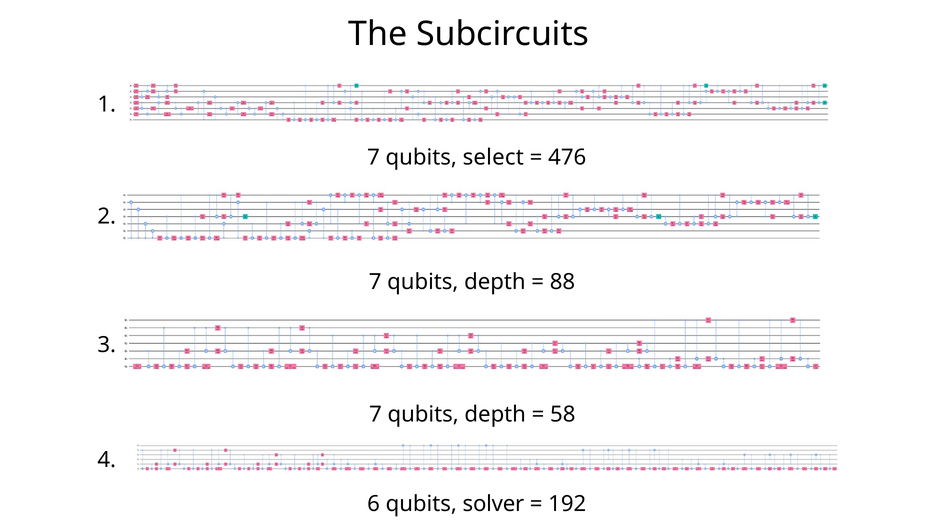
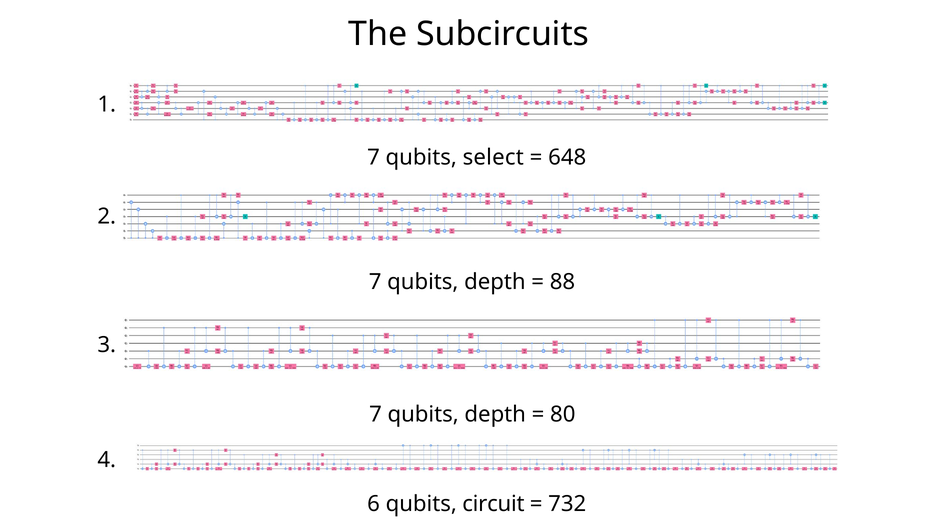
476: 476 -> 648 (567, 157)
58: 58 -> 80 (563, 414)
solver: solver -> circuit (493, 504)
192: 192 -> 732 (567, 504)
